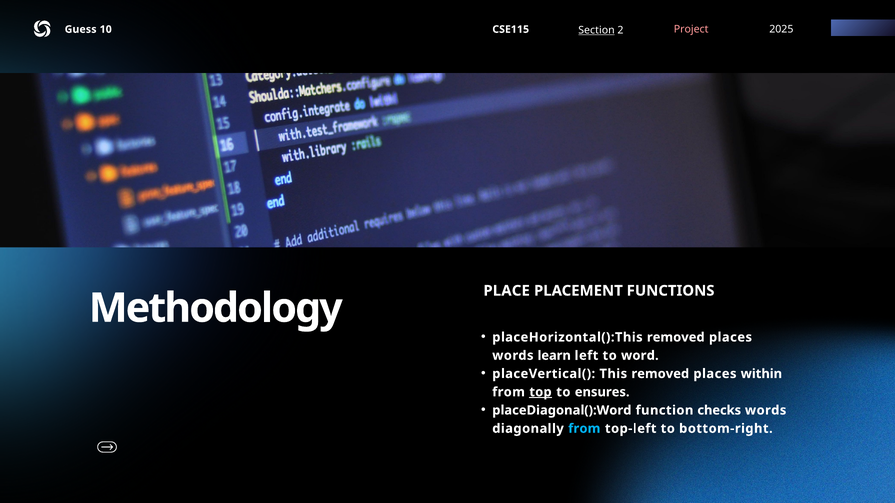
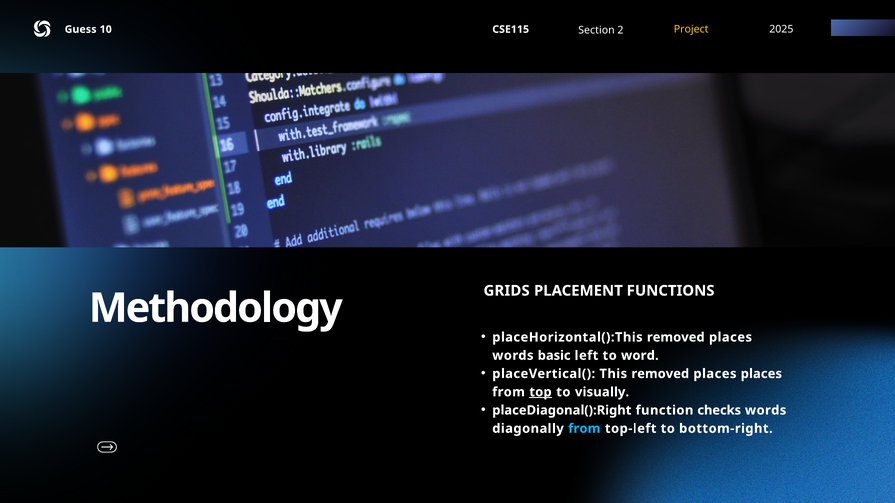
Section underline: present -> none (597, 30)
Project colour: pink -> yellow (691, 29)
PLACE: PLACE -> GRIDS (507, 291)
learn: learn -> basic (554, 356)
places within: within -> places (761, 374)
ensures: ensures -> visually (602, 392)
placeDiagonal():Word: placeDiagonal():Word -> placeDiagonal():Right (562, 411)
